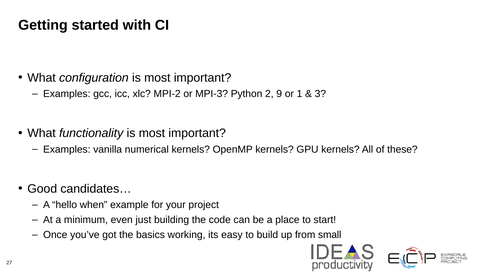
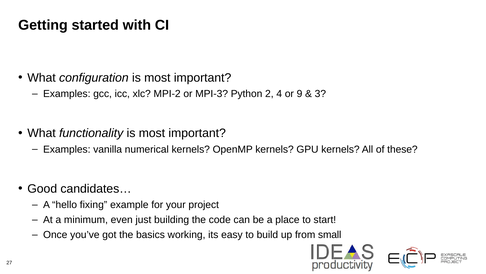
9: 9 -> 4 (279, 94)
1: 1 -> 9 (299, 94)
when: when -> fixing (94, 204)
